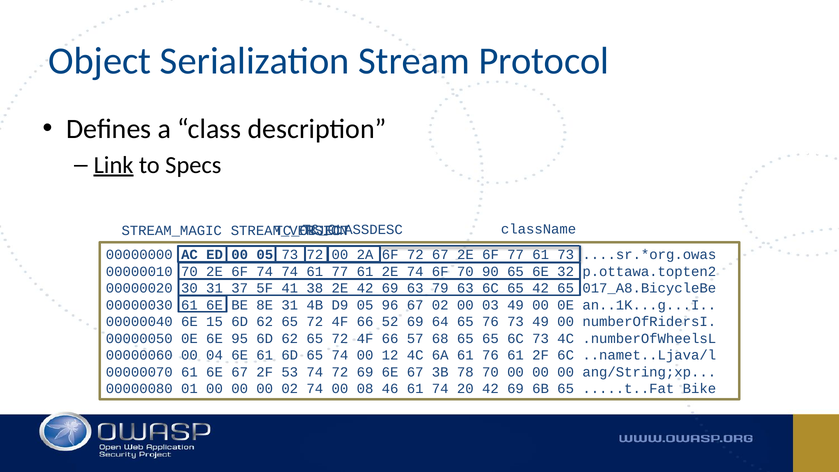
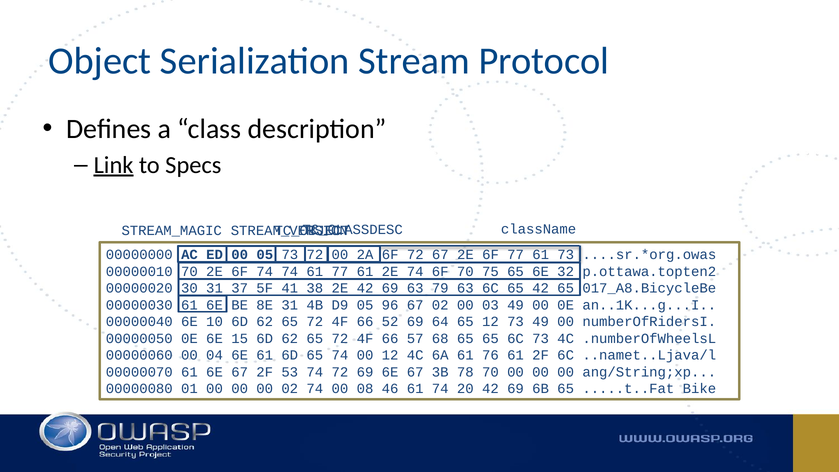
90: 90 -> 75 (490, 271)
15: 15 -> 10 (215, 322)
65 76: 76 -> 12 (490, 322)
95: 95 -> 15 (240, 339)
